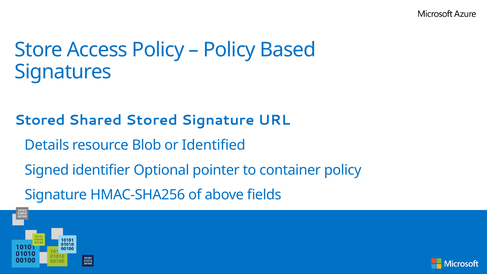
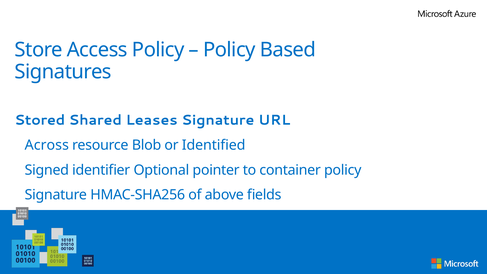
Shared Stored: Stored -> Leases (152, 120)
Details: Details -> Across (47, 145)
